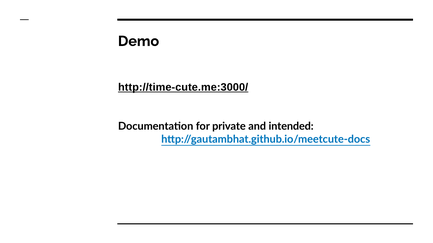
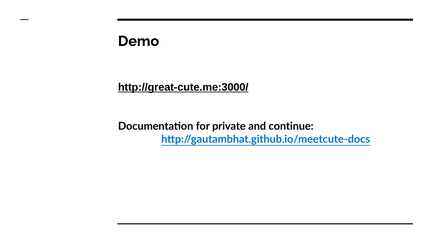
http://time-cute.me:3000/: http://time-cute.me:3000/ -> http://great-cute.me:3000/ (183, 87)
intended: intended -> continue (291, 126)
